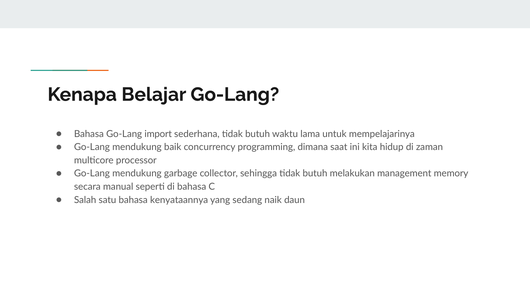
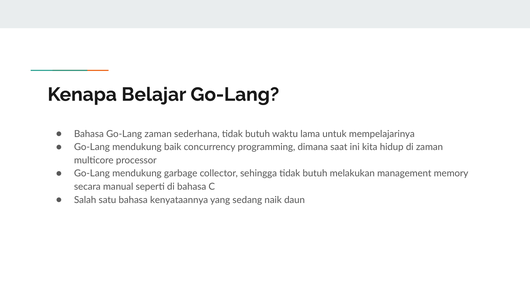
Go-Lang import: import -> zaman (158, 134)
